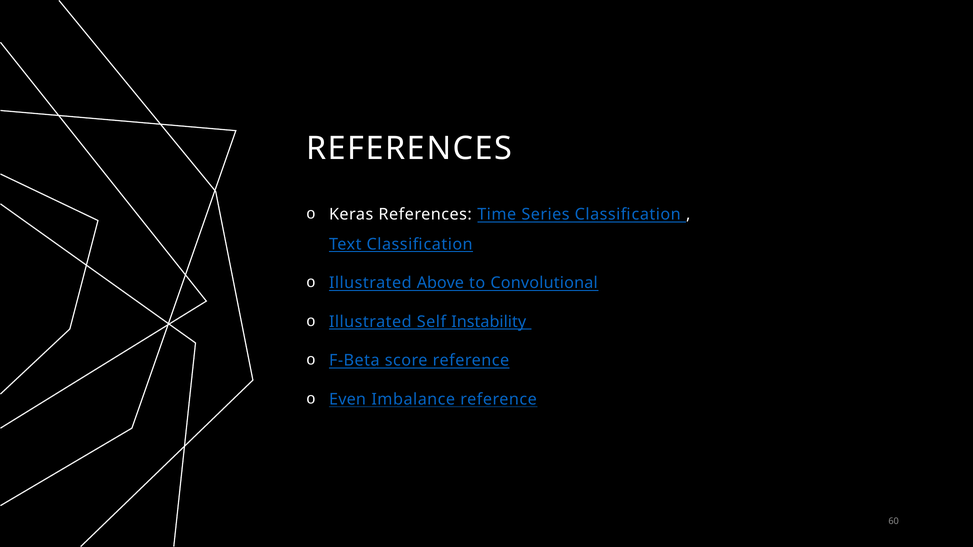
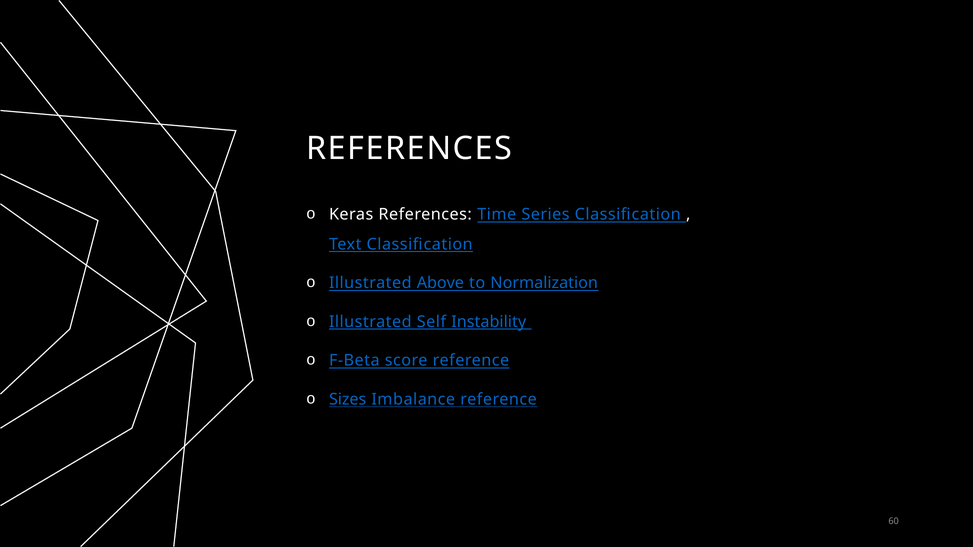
Convolutional: Convolutional -> Normalization (544, 283)
Even: Even -> Sizes (348, 400)
